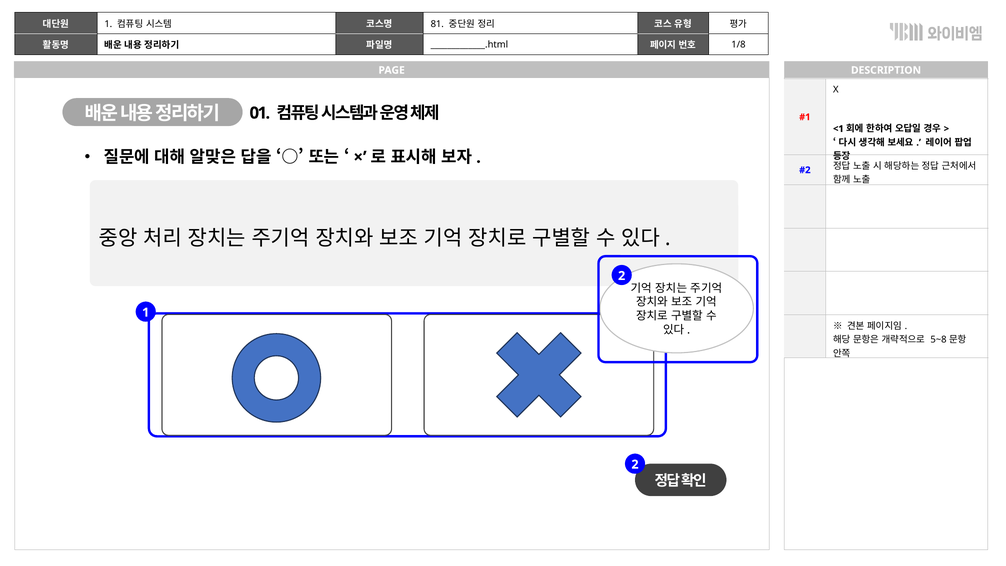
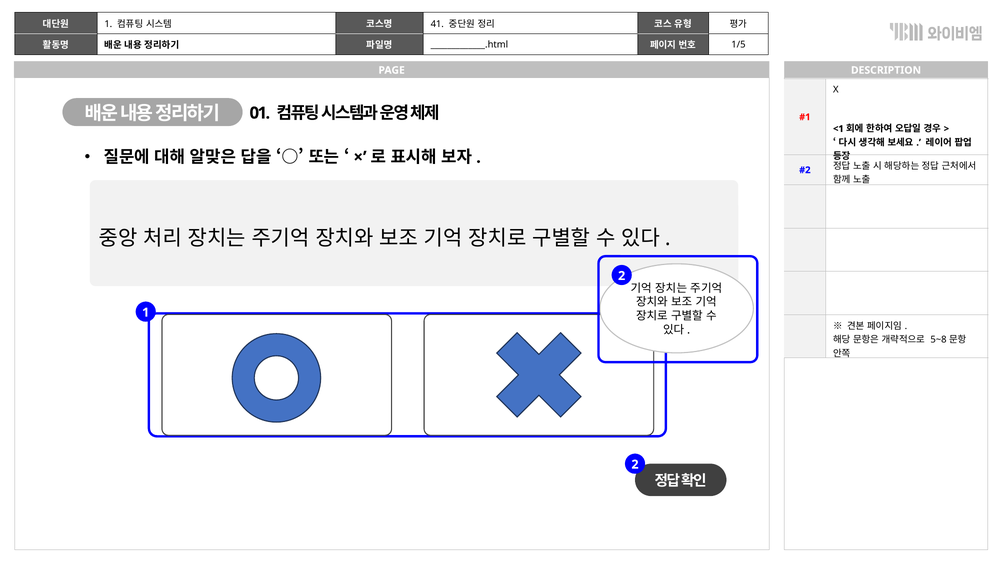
81: 81 -> 41 (437, 24)
1/8: 1/8 -> 1/5 (738, 45)
